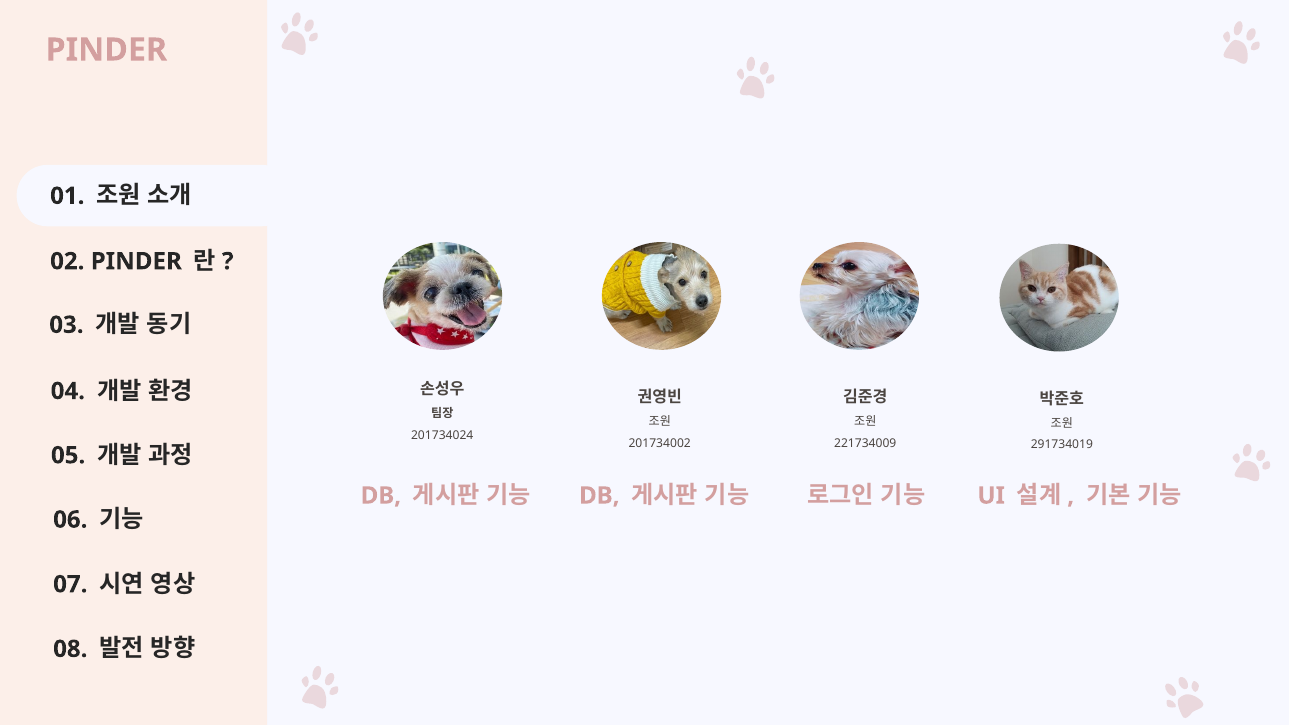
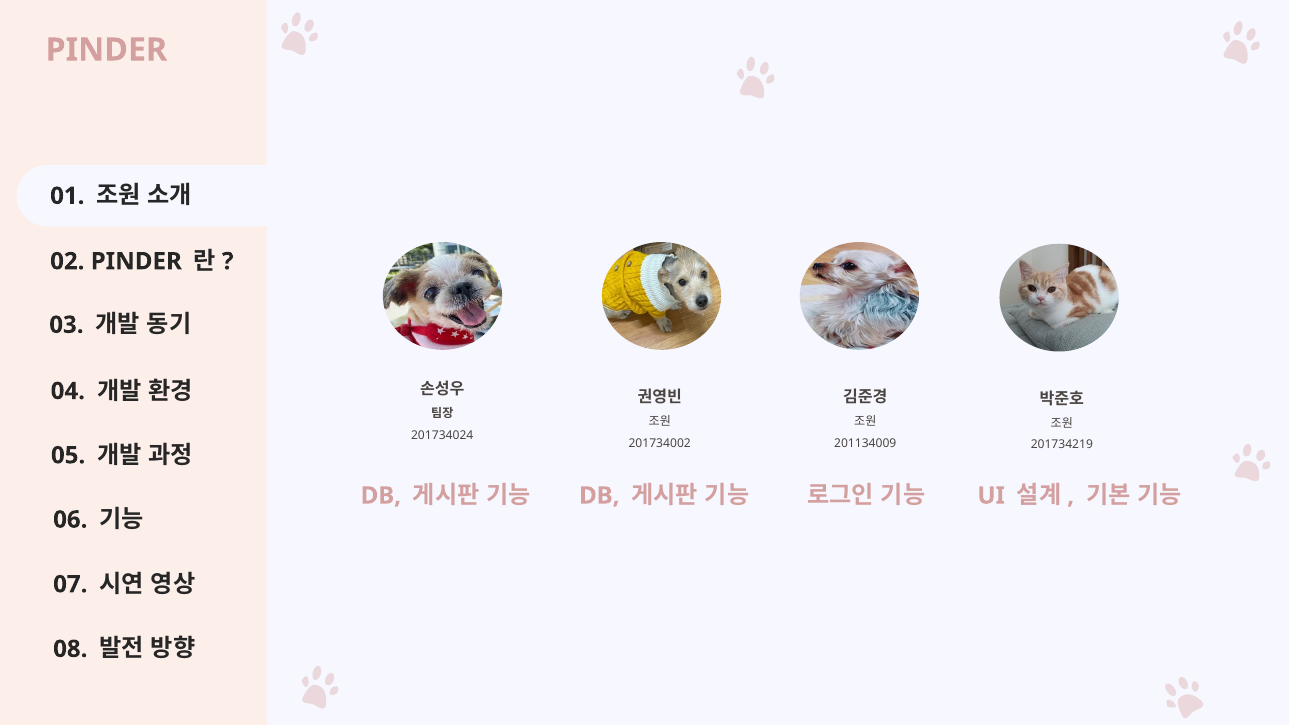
221734009: 221734009 -> 201134009 (865, 443)
291734019: 291734019 -> 201734219 (1062, 445)
